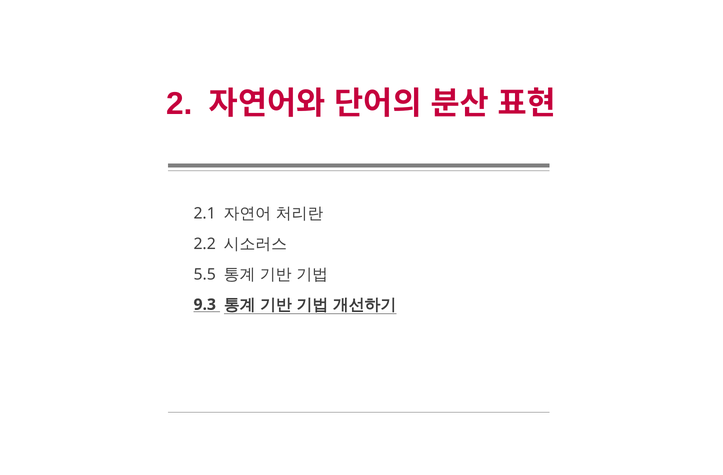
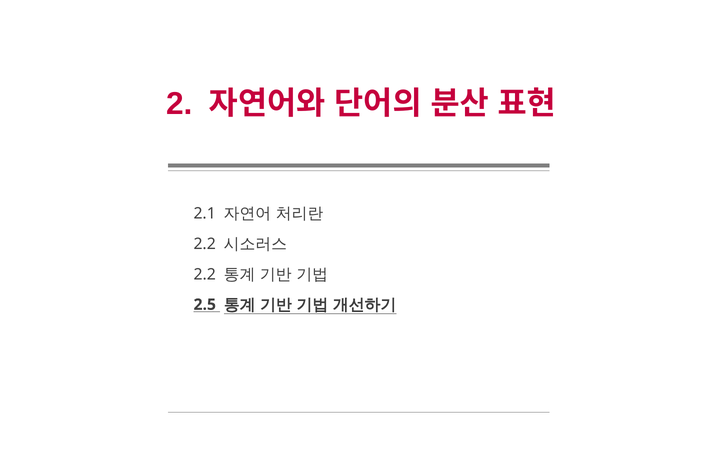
5.5: 5.5 -> 2.2 (205, 274)
9.3: 9.3 -> 2.5 (205, 305)
